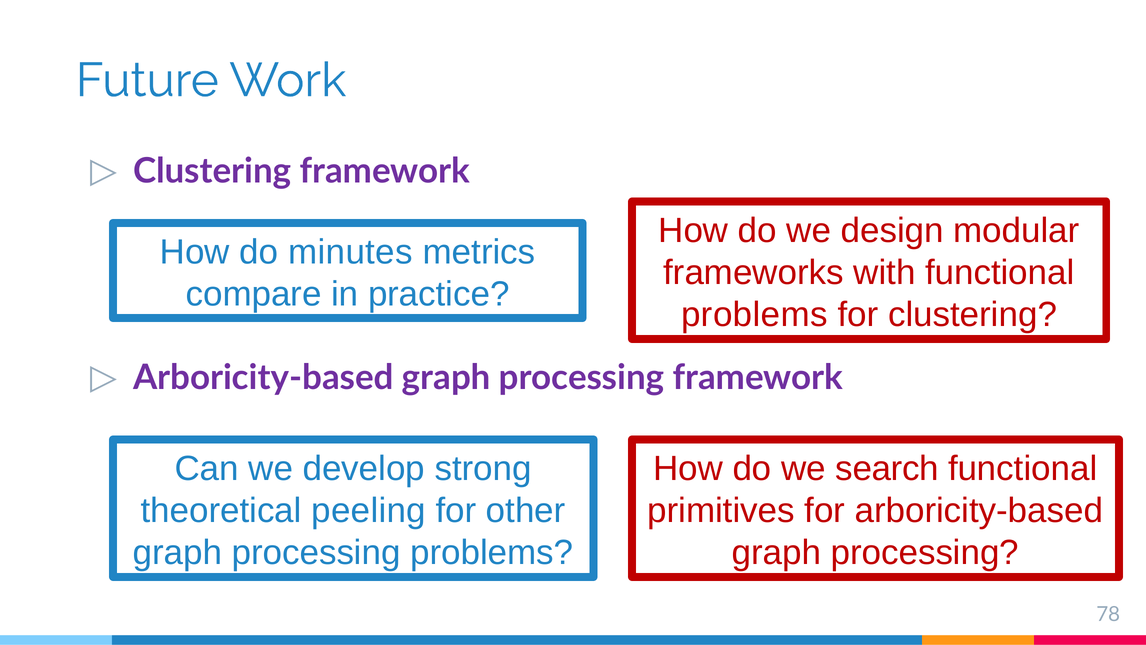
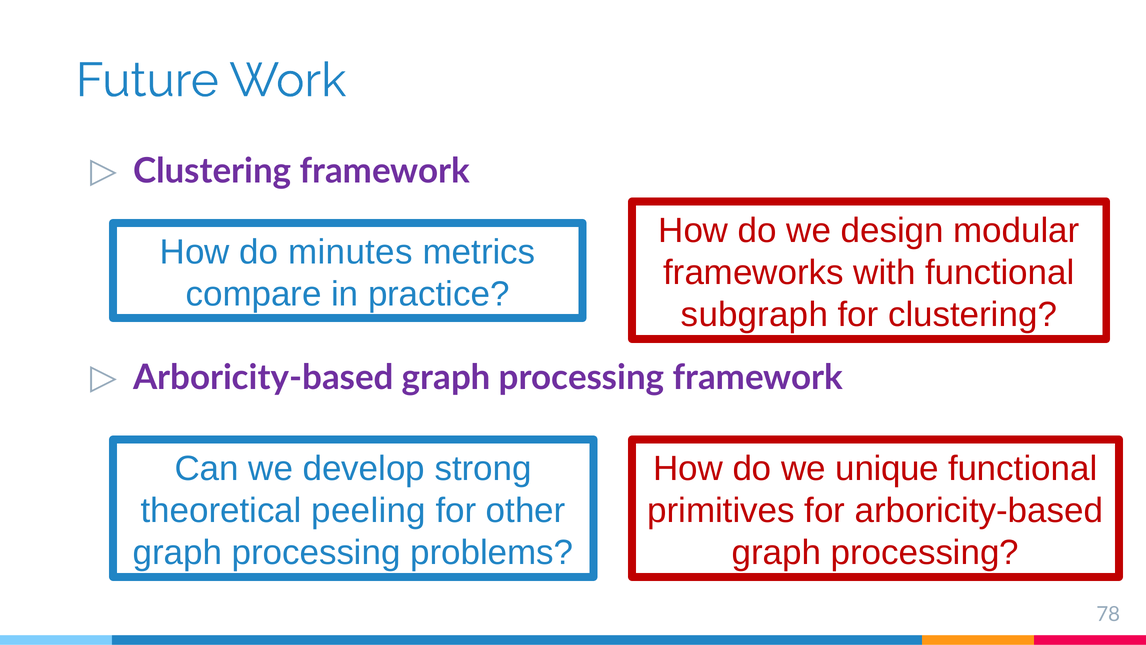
problems: problems -> subgraph (754, 315)
search: search -> unique (887, 468)
